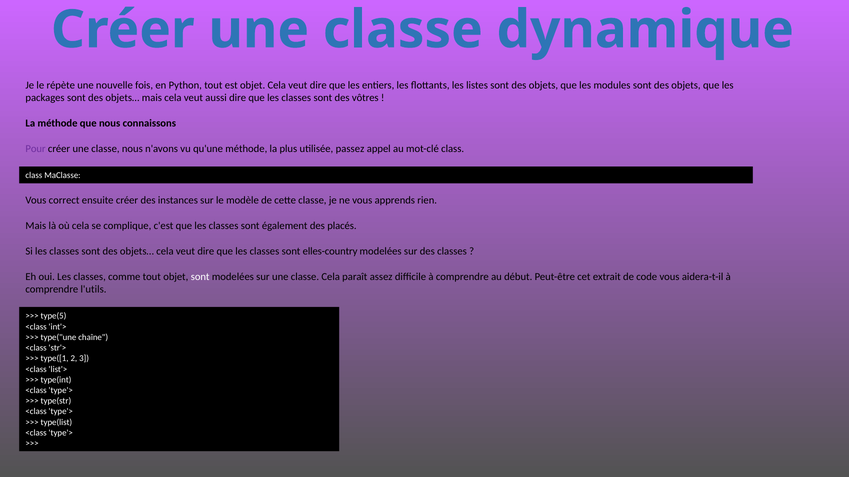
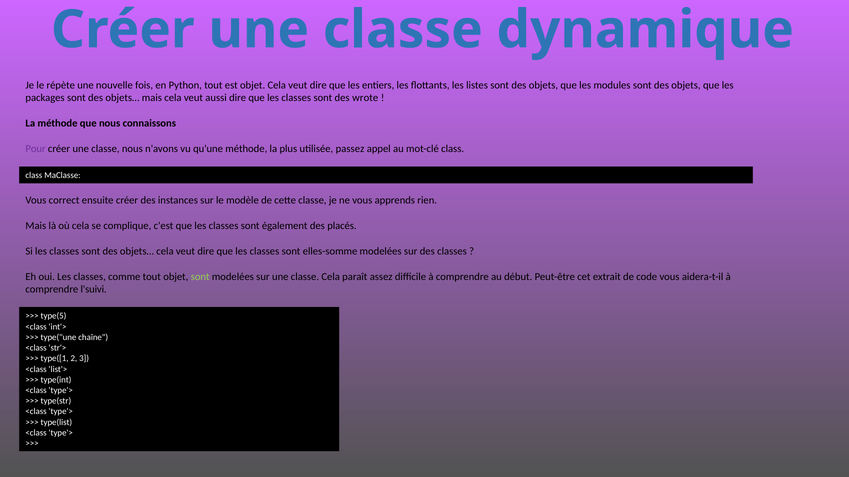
vôtres: vôtres -> wrote (365, 98)
elles-country: elles-country -> elles-somme (330, 251)
sont colour: white -> light green (200, 277)
l'utils: l'utils -> l'suivi (94, 290)
